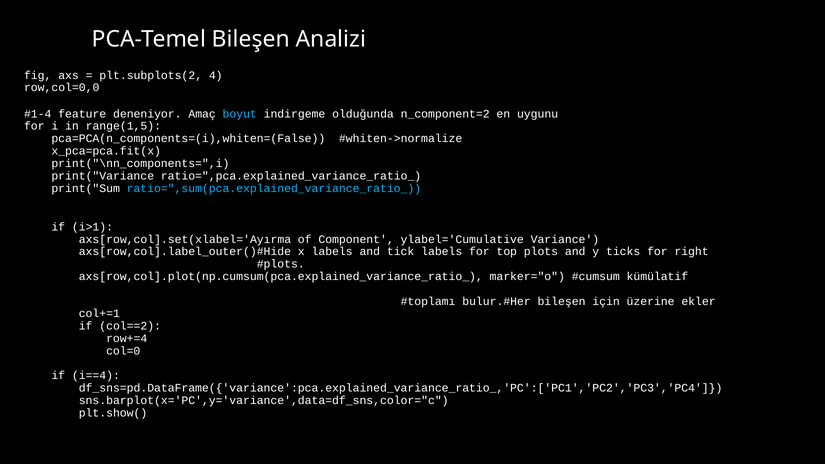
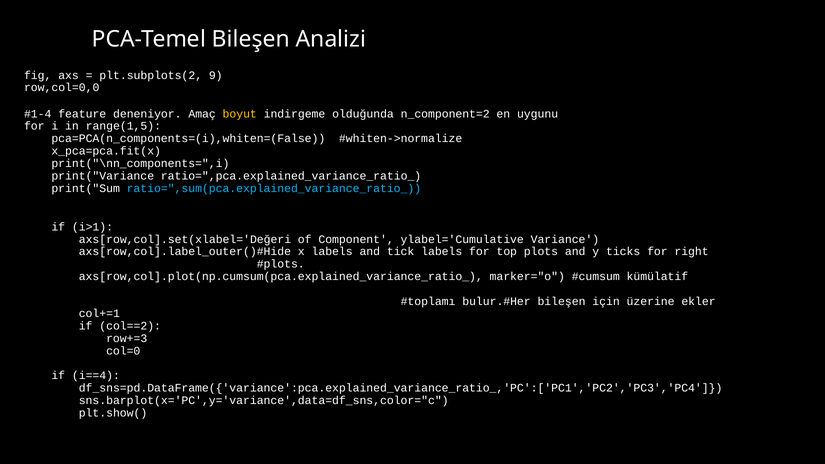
4: 4 -> 9 (216, 75)
boyut colour: light blue -> yellow (240, 114)
axs[row,col].set(xlabel='Ayırma: axs[row,col].set(xlabel='Ayırma -> axs[row,col].set(xlabel='Değeri (185, 239)
row+=4: row+=4 -> row+=3 (127, 339)
